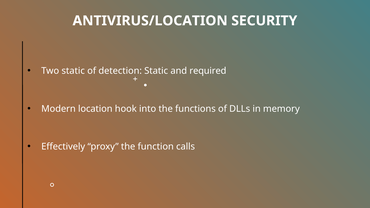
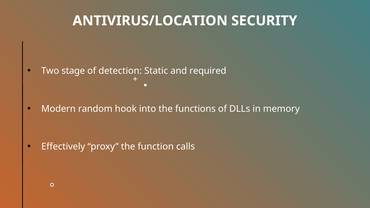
Two static: static -> stage (73, 71)
location: location -> random (95, 109)
